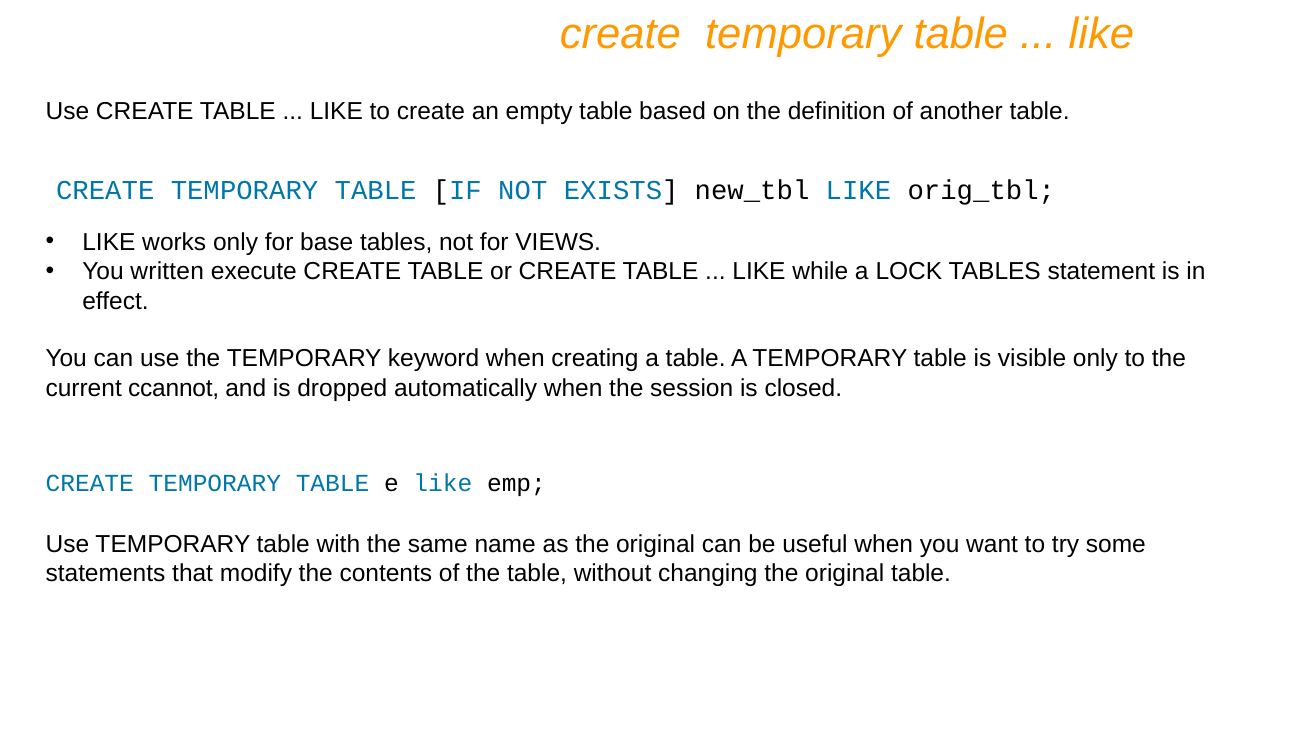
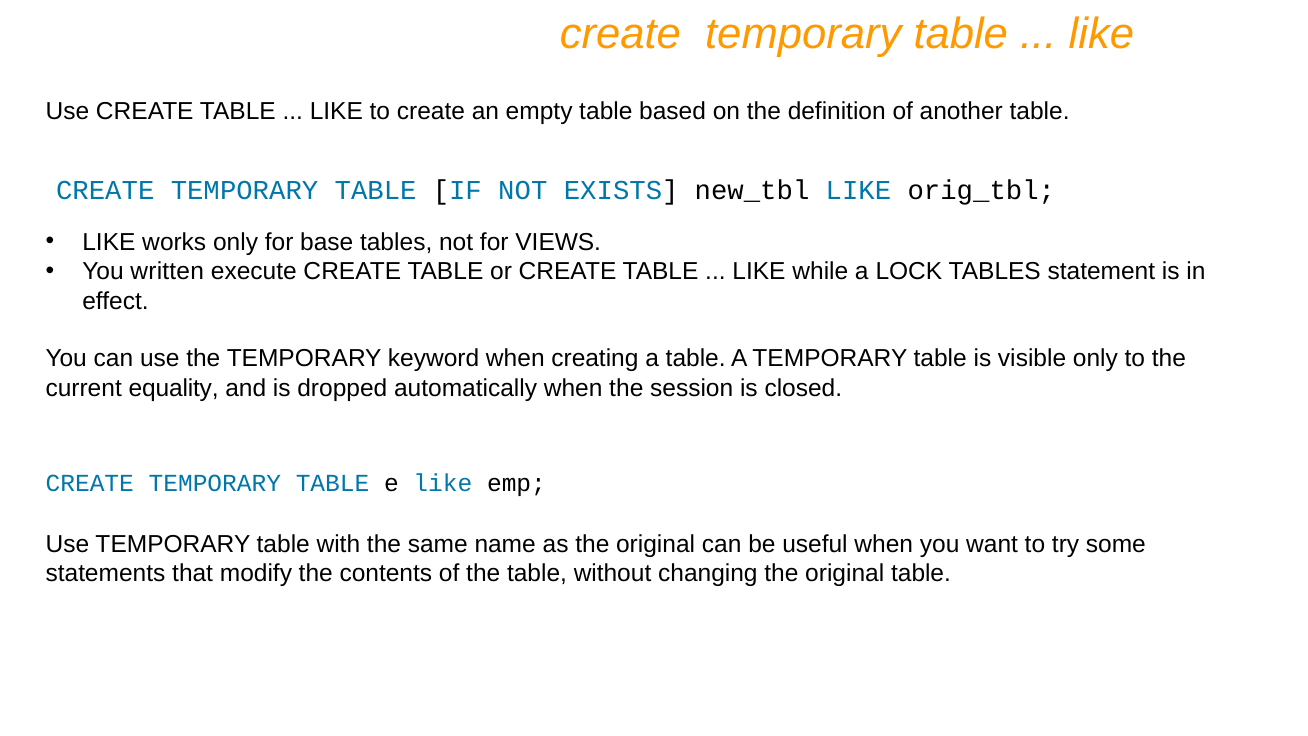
ccannot: ccannot -> equality (174, 388)
